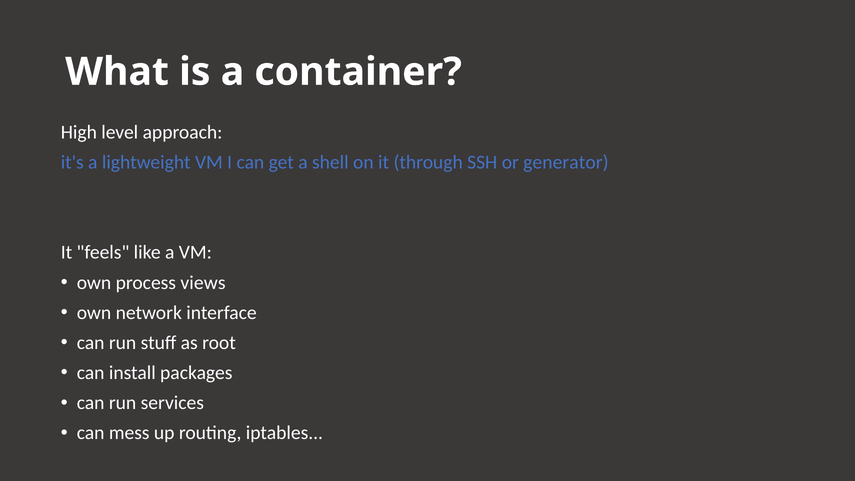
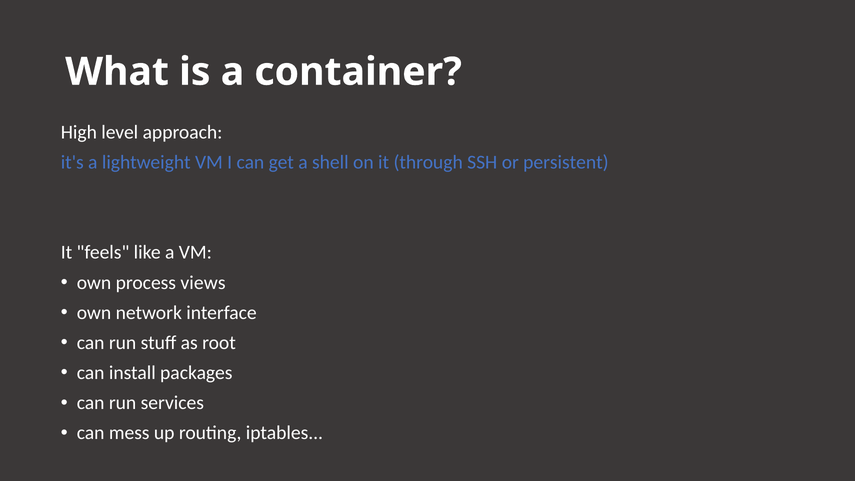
generator: generator -> persistent (566, 162)
